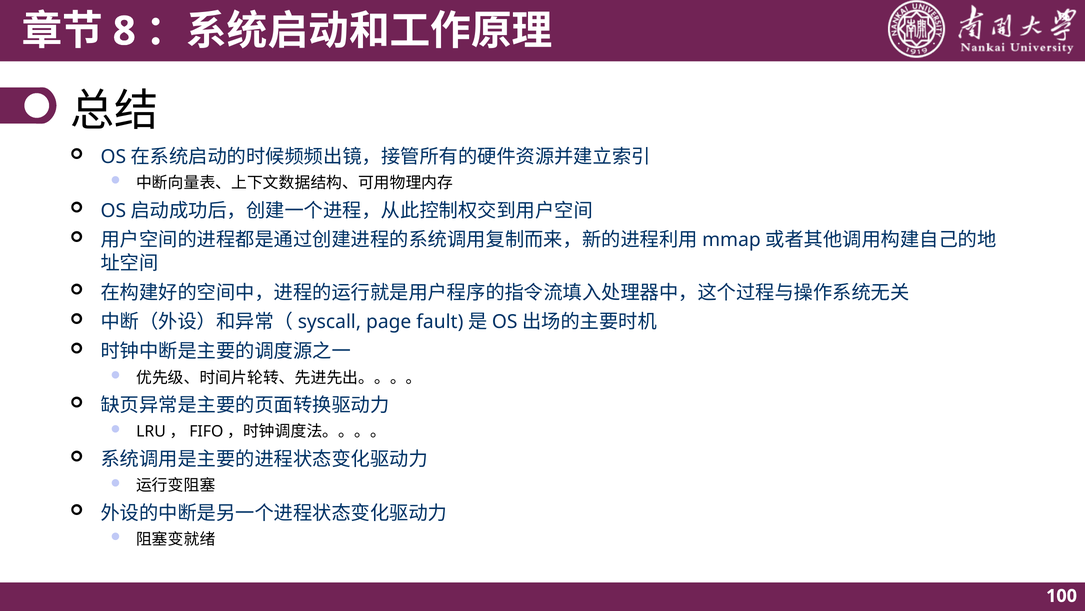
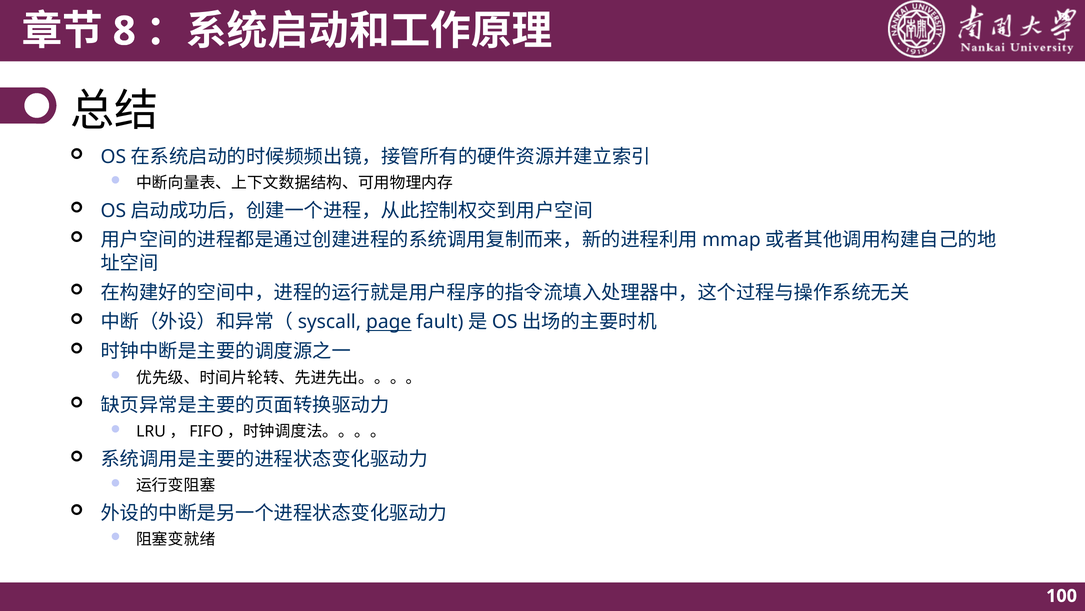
page underline: none -> present (389, 322)
